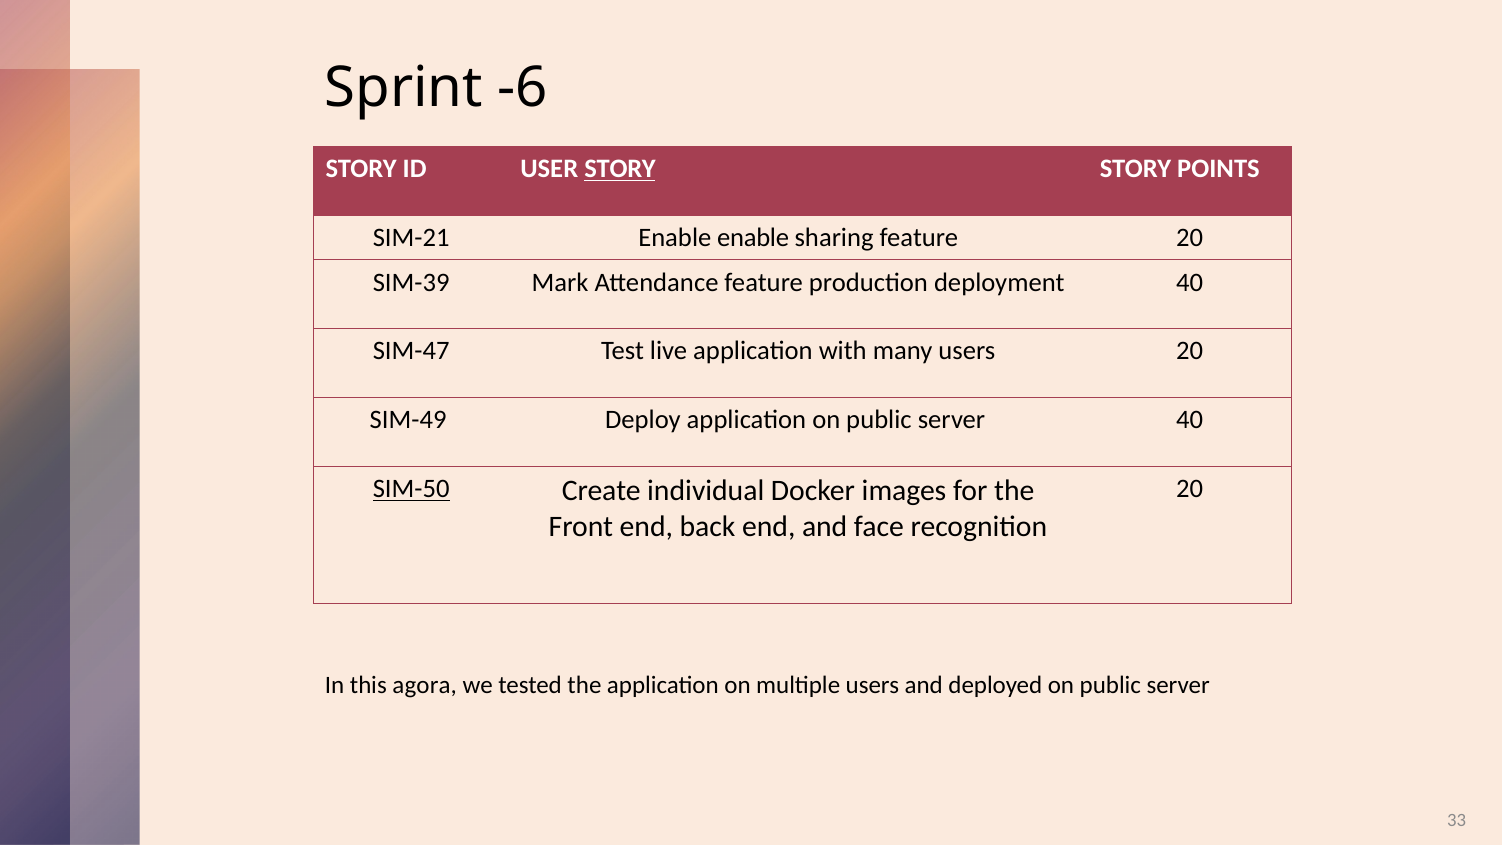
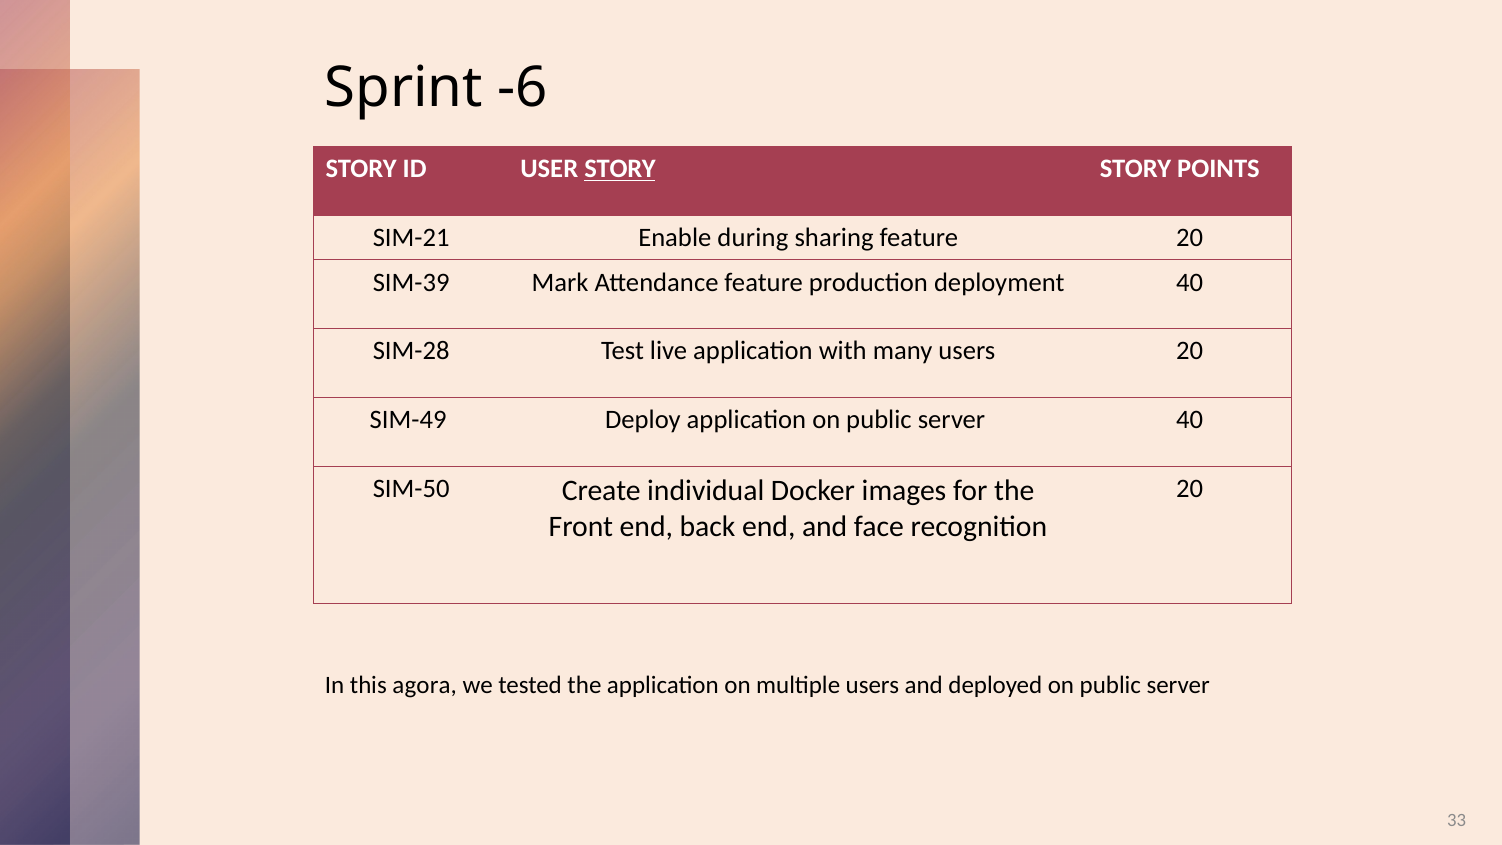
Enable enable: enable -> during (753, 238)
SIM-47: SIM-47 -> SIM-28 (411, 351)
SIM-50 underline: present -> none (411, 489)
